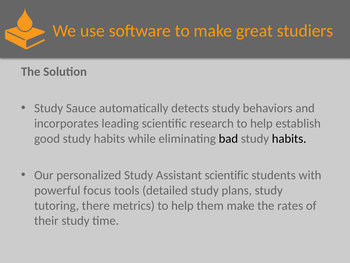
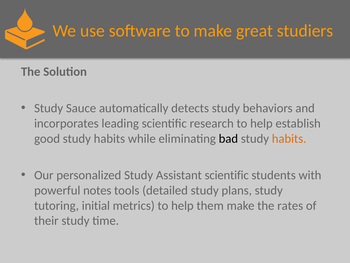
habits colour: black -> orange (289, 138)
focus: focus -> notes (97, 190)
there: there -> initial (96, 205)
